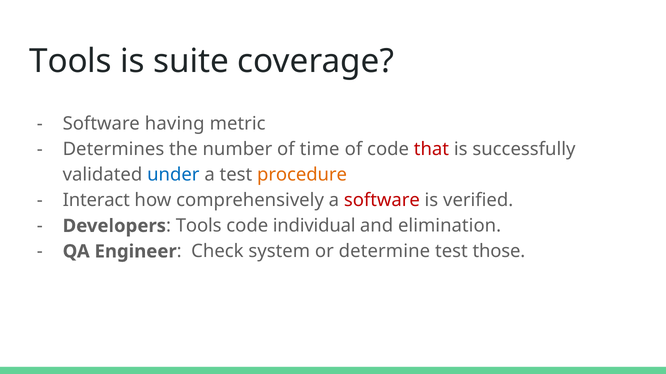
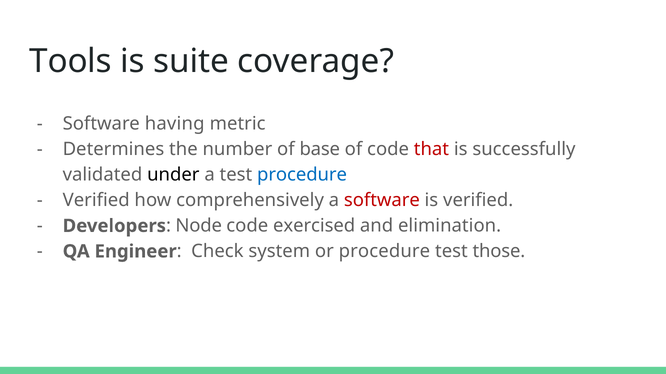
time: time -> base (320, 150)
under colour: blue -> black (173, 175)
procedure colour: orange -> blue (302, 175)
Interact: Interact -> Verified (96, 201)
Tools: Tools -> Node (199, 226)
individual: individual -> exercised (314, 226)
or determine: determine -> procedure (384, 252)
